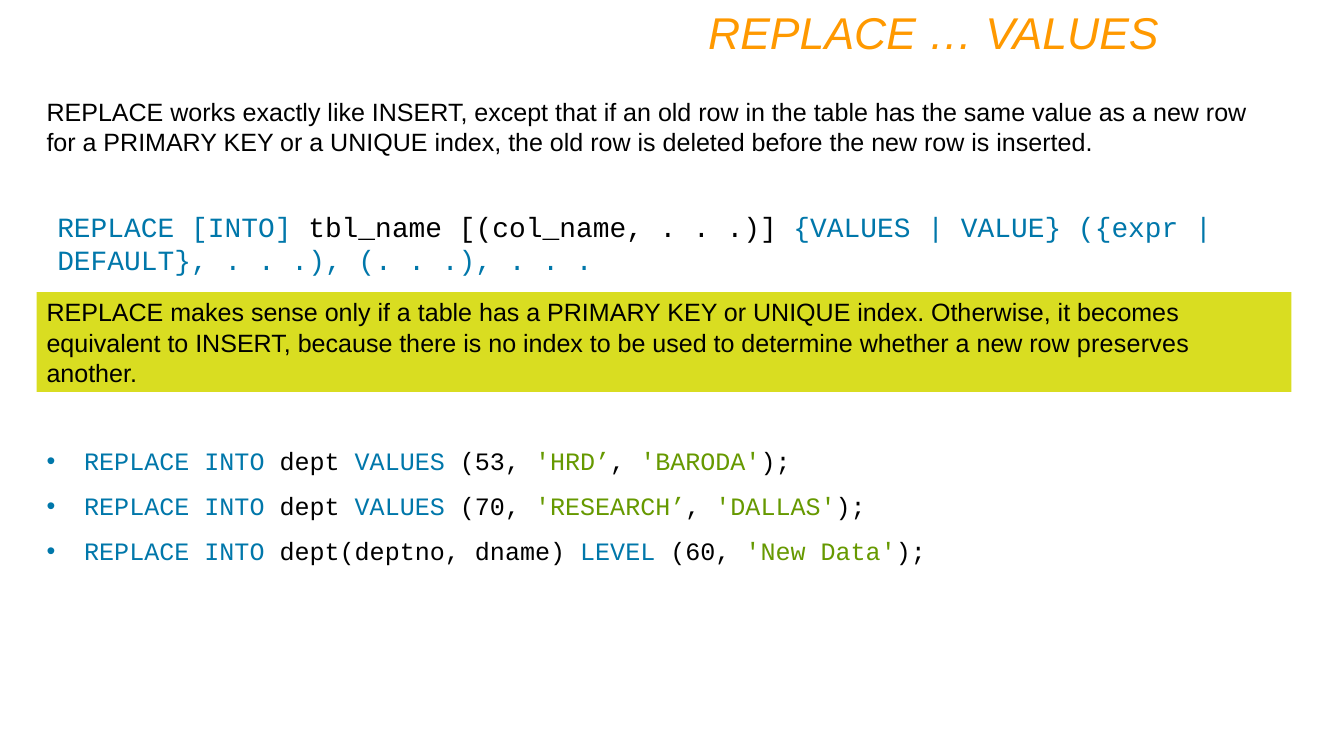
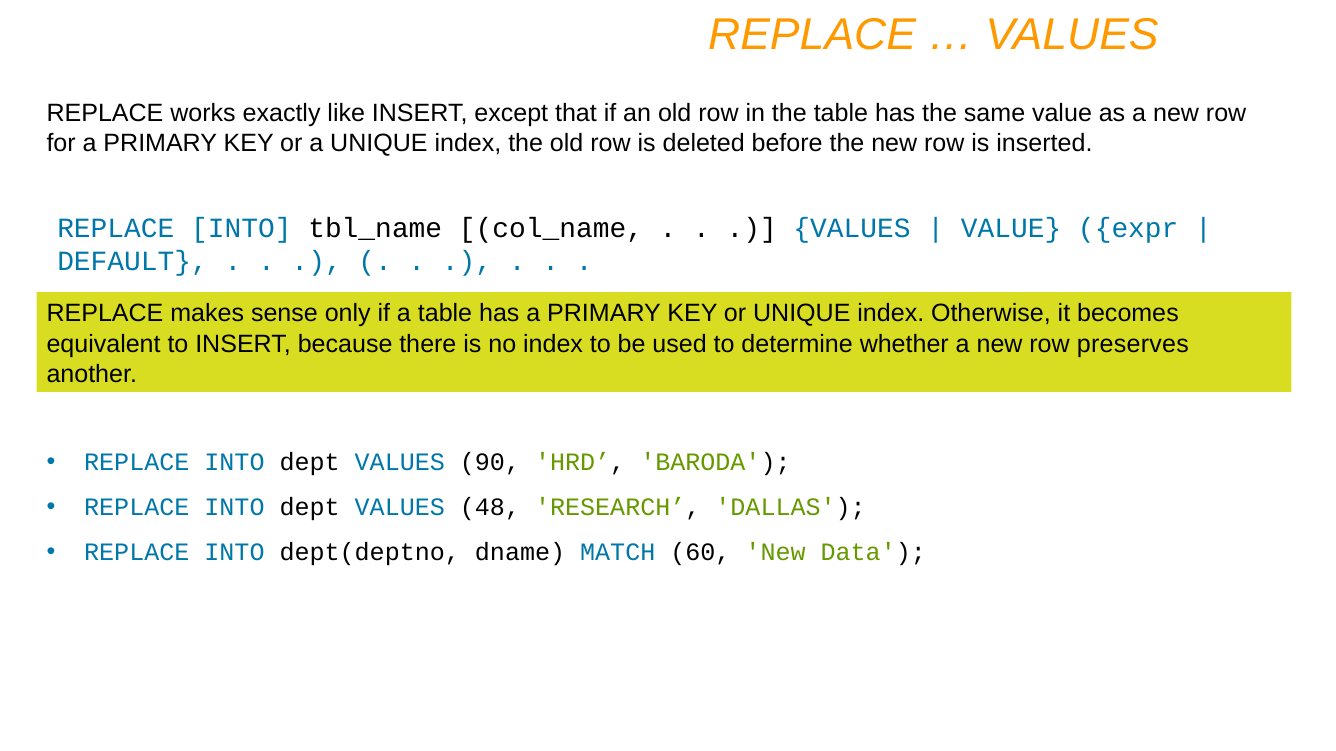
53: 53 -> 90 (490, 463)
70: 70 -> 48 (490, 508)
LEVEL: LEVEL -> MATCH (618, 553)
